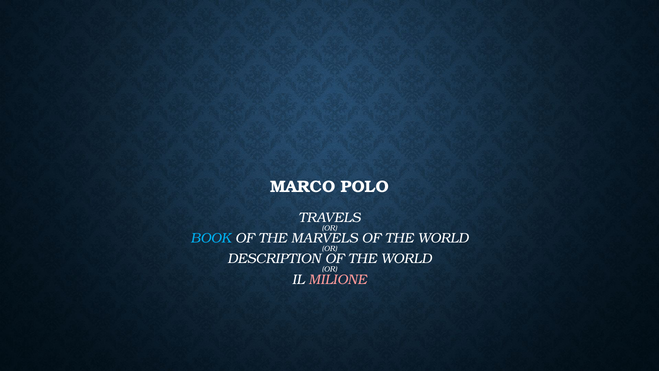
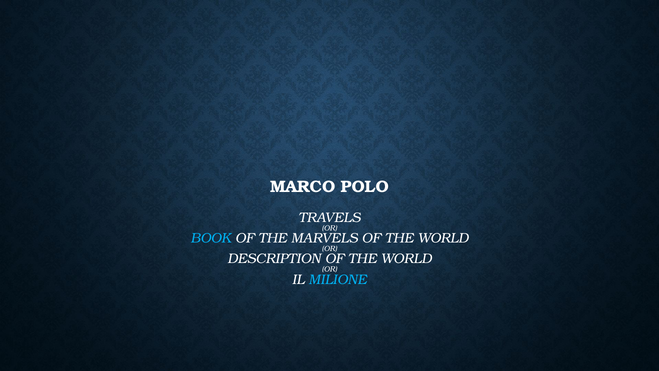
MILIONE colour: pink -> light blue (338, 279)
